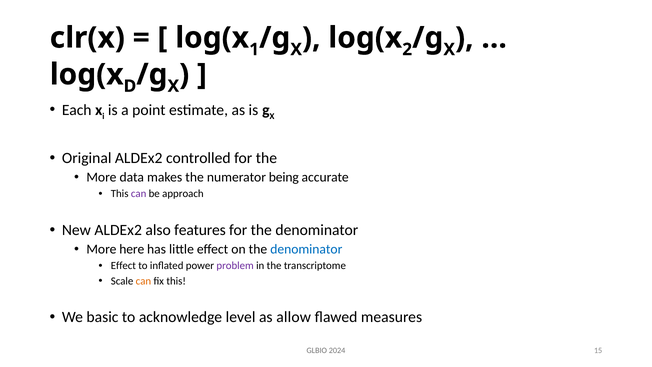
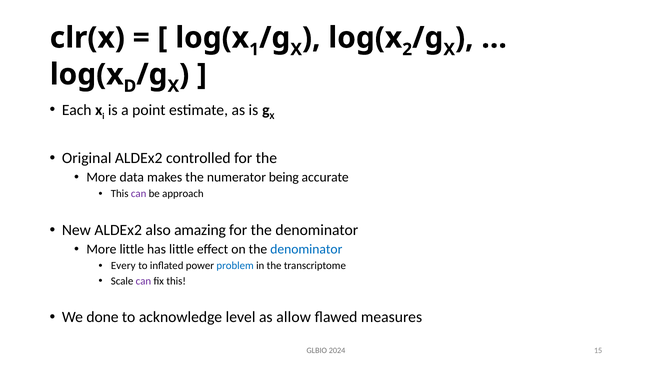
features: features -> amazing (200, 230)
More here: here -> little (132, 249)
Effect: Effect -> Every (123, 266)
problem colour: purple -> blue (235, 266)
can colour: orange -> purple (143, 281)
basic: basic -> done (103, 317)
